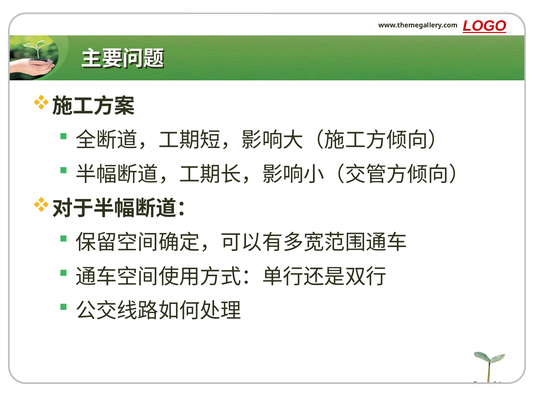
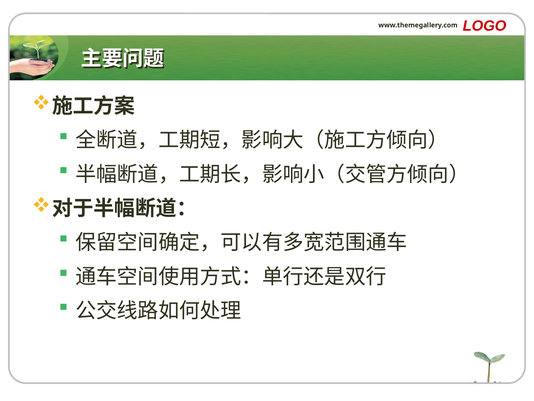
LOGO underline: present -> none (485, 26)
